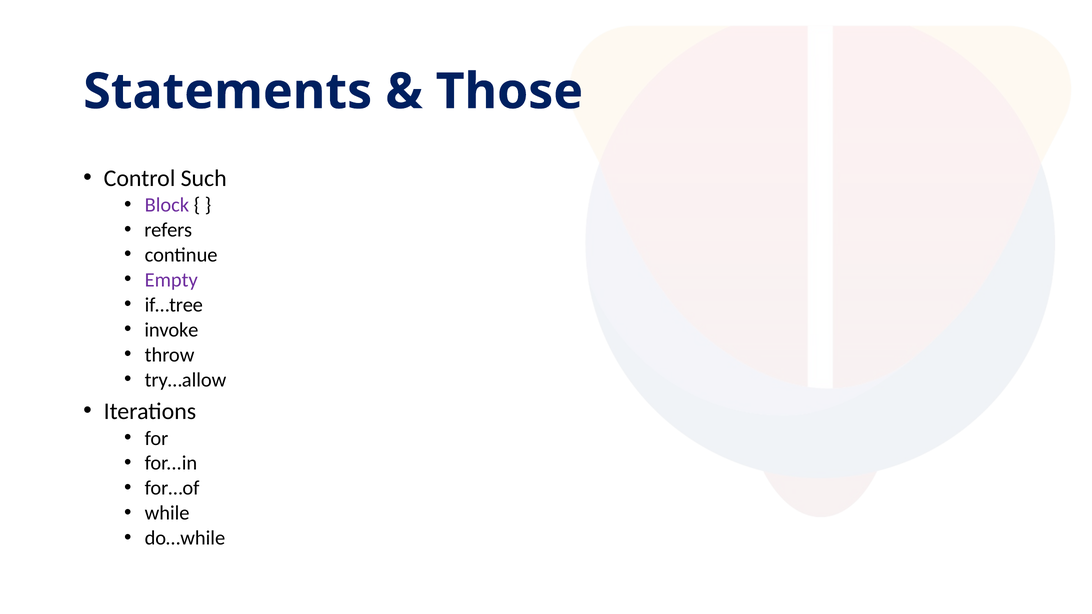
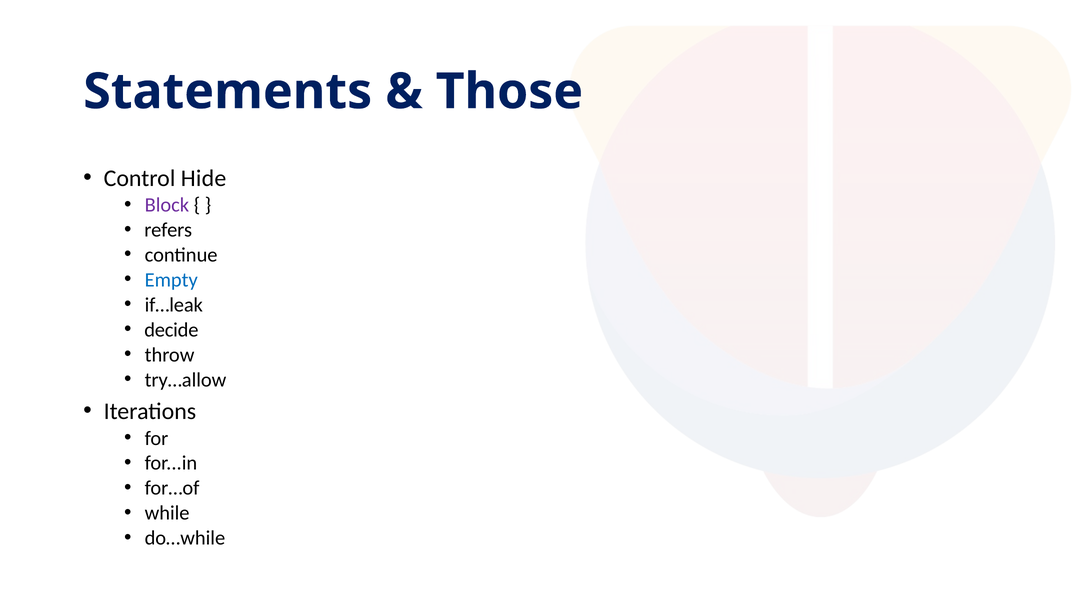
Such: Such -> Hide (204, 178)
Empty colour: purple -> blue (171, 280)
if…tree: if…tree -> if…leak (174, 305)
invoke: invoke -> decide (171, 330)
